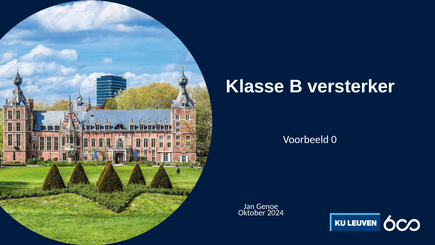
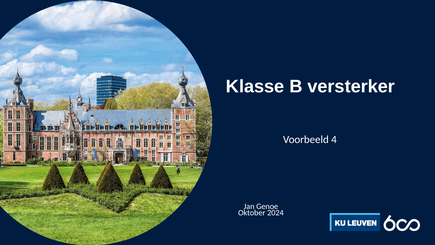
0: 0 -> 4 (334, 139)
